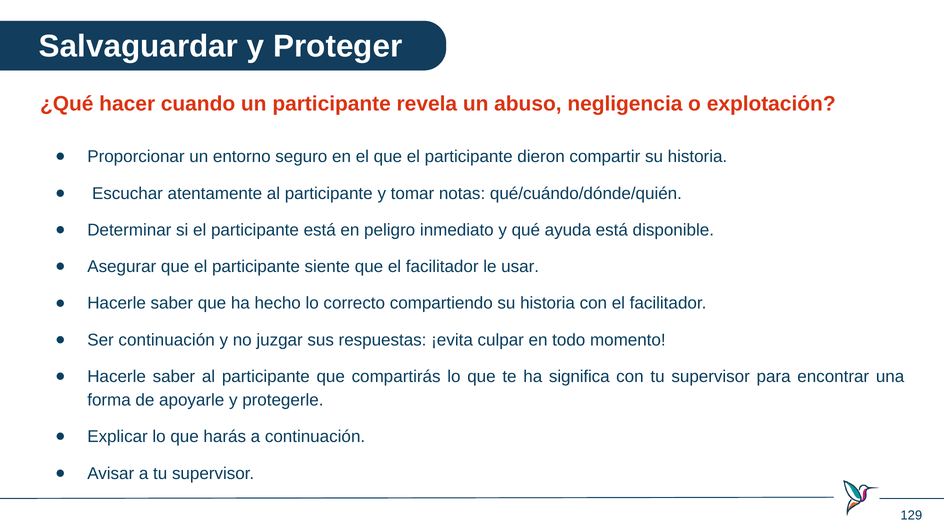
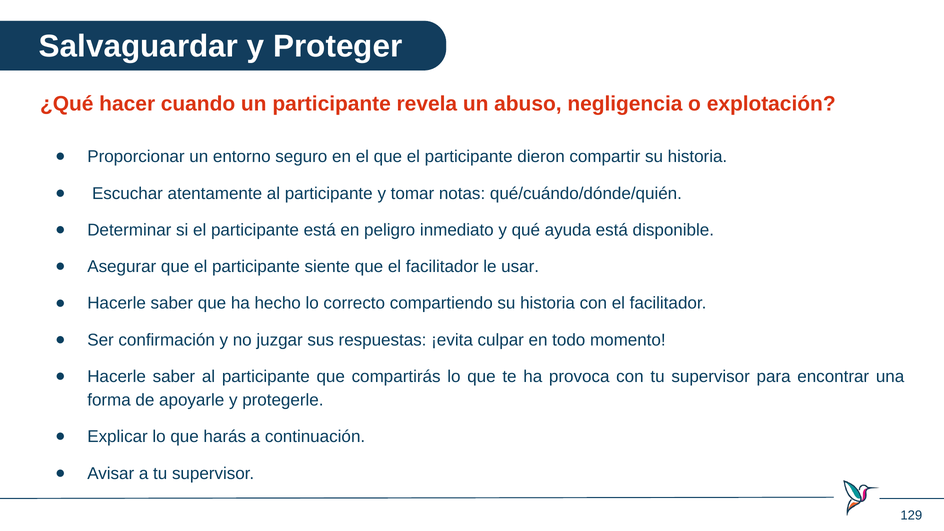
Ser continuación: continuación -> confirmación (167, 340)
significa: significa -> provoca (579, 377)
